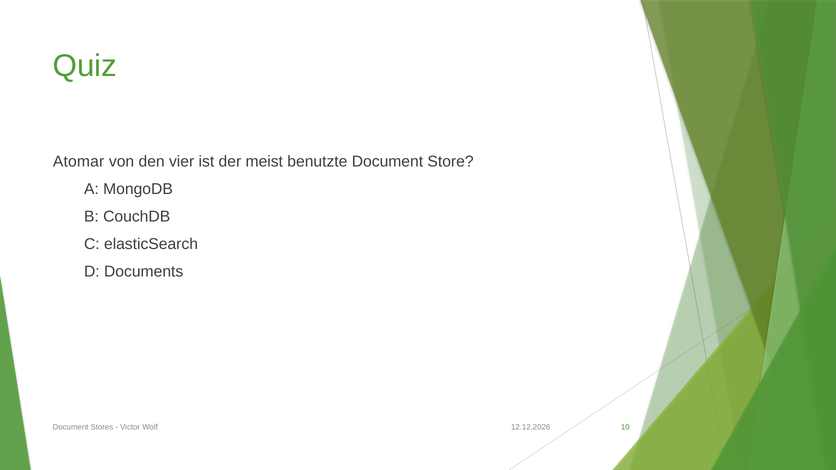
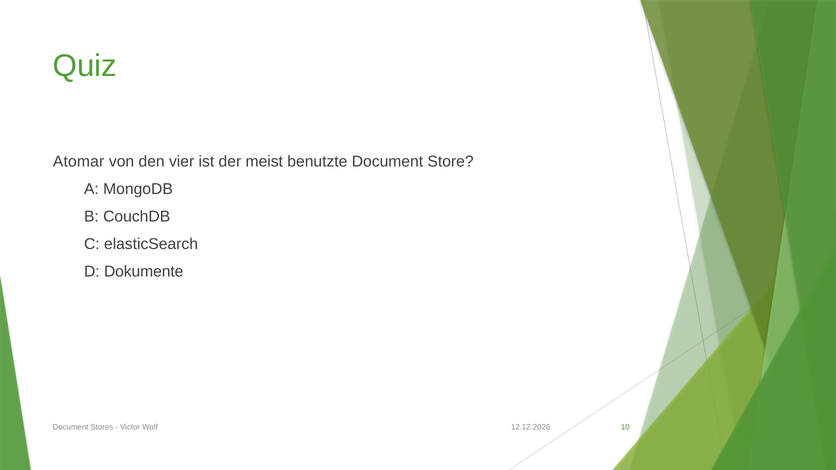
Documents: Documents -> Dokumente (144, 272)
